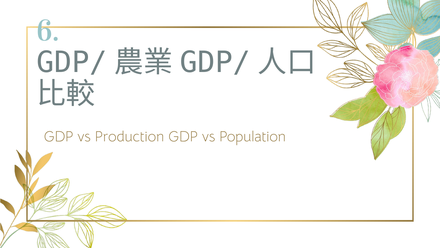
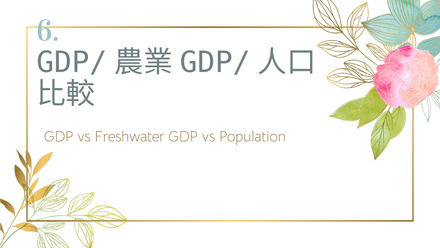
Production: Production -> Freshwater (130, 136)
